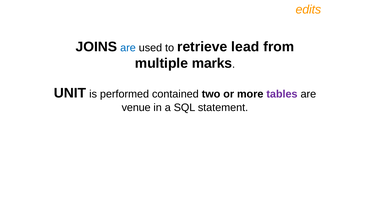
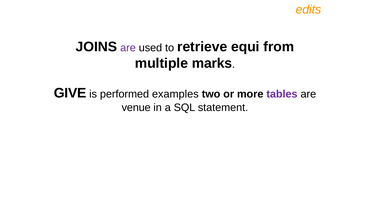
are colour: blue -> purple (128, 48)
lead: lead -> equi (245, 47)
UNIT: UNIT -> GIVE (70, 93)
contained: contained -> examples (175, 94)
